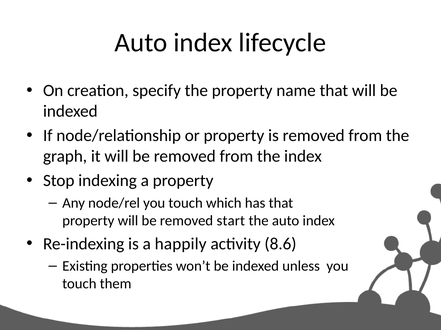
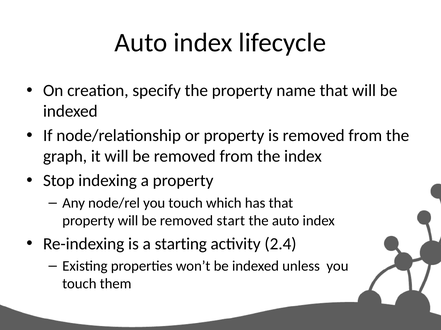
happily: happily -> starting (181, 244)
8.6: 8.6 -> 2.4 (281, 244)
